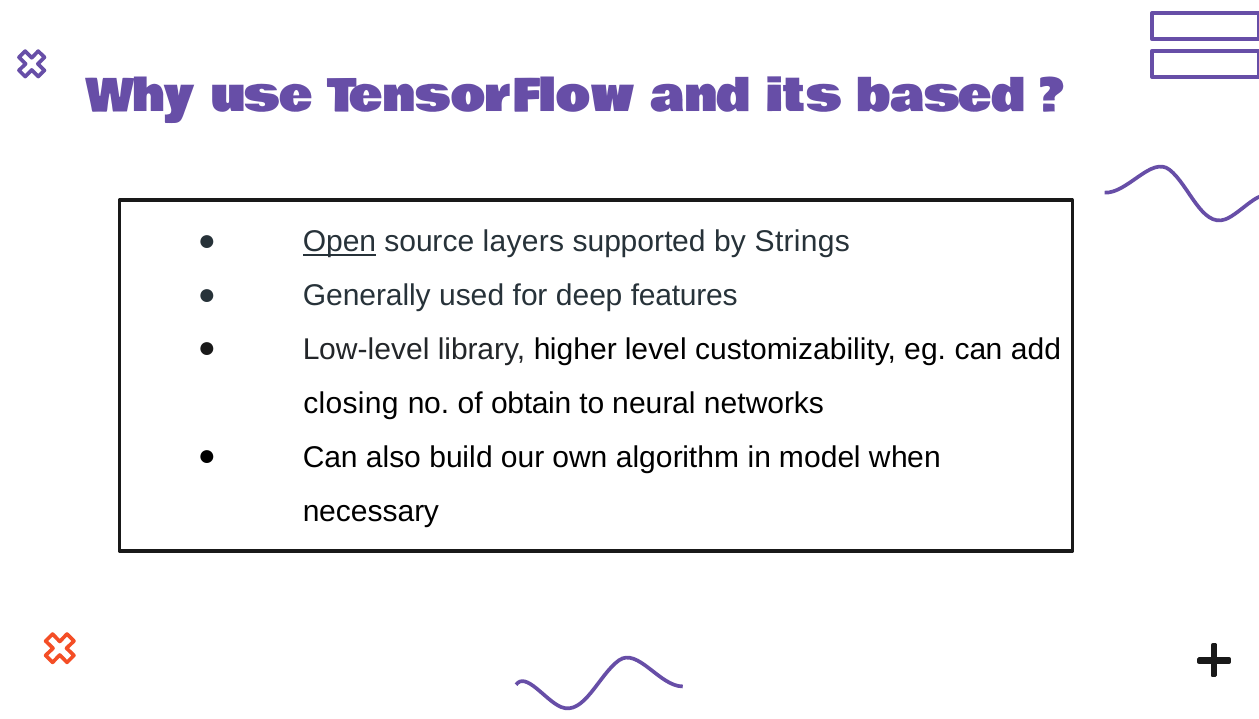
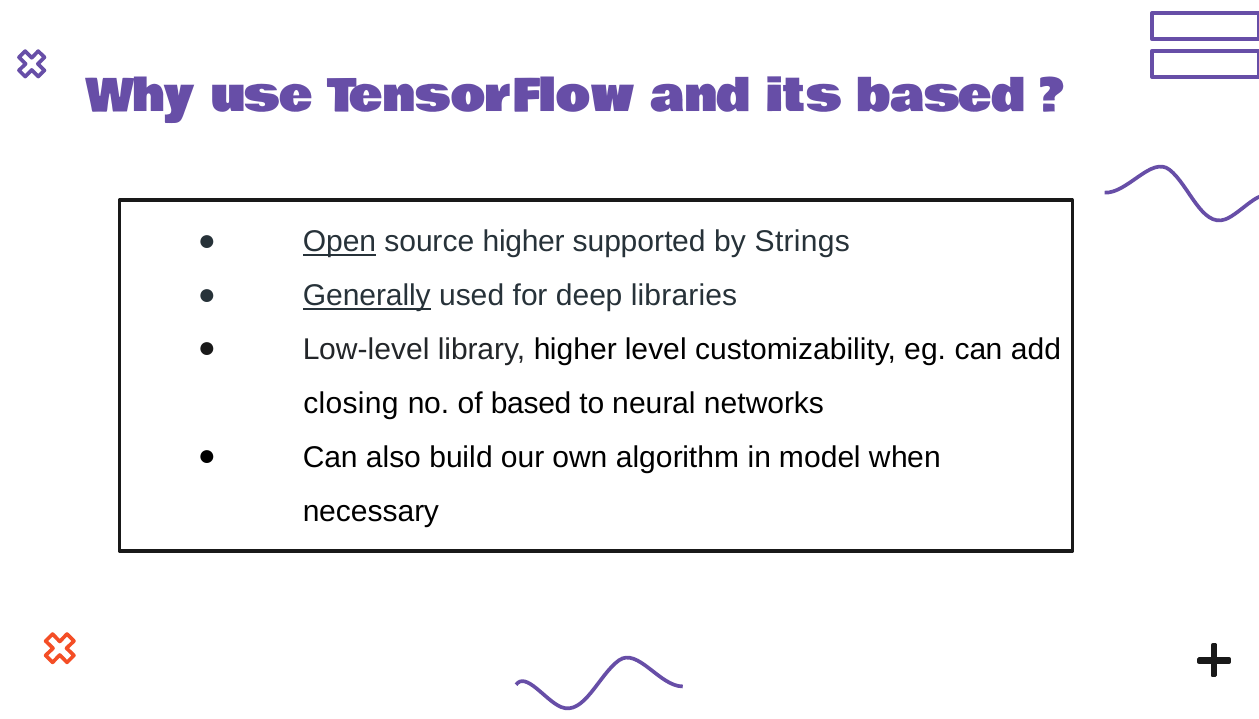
source layers: layers -> higher (524, 242)
Generally underline: none -> present (367, 296)
features: features -> libraries (684, 296)
of obtain: obtain -> based (531, 404)
